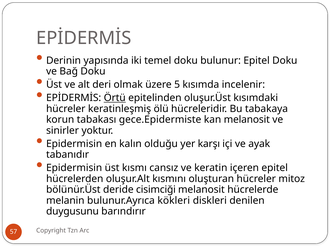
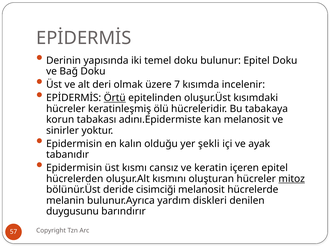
5: 5 -> 7 (177, 85)
gece.Epidermiste: gece.Epidermiste -> adını.Epidermiste (160, 120)
karşı: karşı -> şekli (209, 144)
mitoz underline: none -> present (292, 179)
kökleri: kökleri -> yardım (174, 201)
